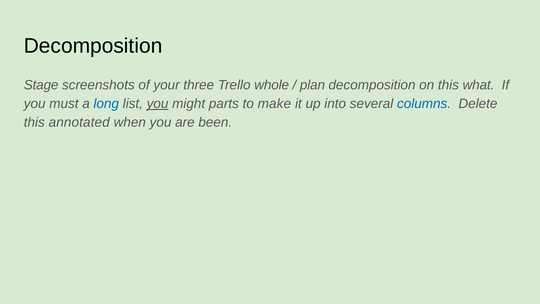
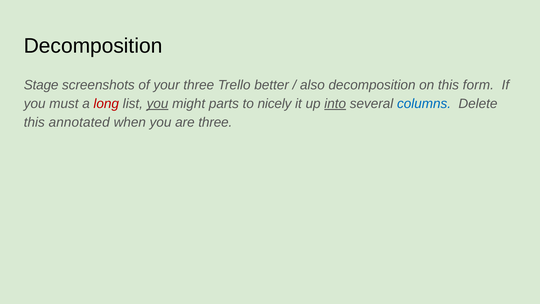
whole: whole -> better (272, 85)
plan: plan -> also (312, 85)
what: what -> form (478, 85)
long colour: blue -> red (106, 104)
make: make -> nicely (275, 104)
into underline: none -> present (335, 104)
are been: been -> three (215, 122)
